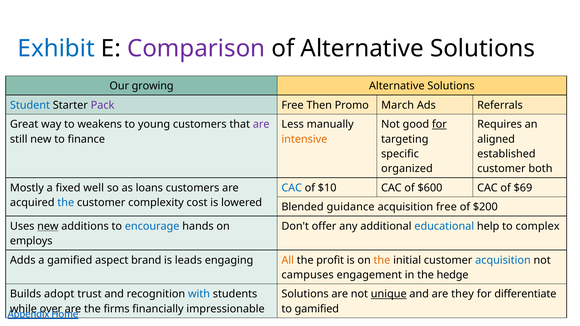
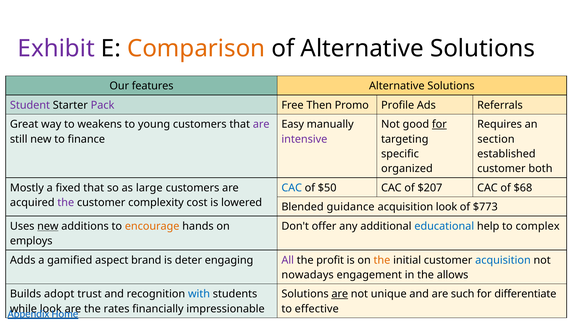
Exhibit colour: blue -> purple (56, 49)
Comparison colour: purple -> orange (196, 49)
growing: growing -> features (153, 86)
Student colour: blue -> purple (30, 105)
March: March -> Profile (398, 105)
Less: Less -> Easy (293, 124)
intensive colour: orange -> purple (304, 139)
aligned: aligned -> section (496, 139)
fixed well: well -> that (94, 188)
loans: loans -> large (149, 188)
$10: $10 -> $50 (327, 188)
$600: $600 -> $207 (430, 188)
$69: $69 -> $68 (523, 188)
the colour: blue -> purple (66, 203)
acquisition free: free -> look (447, 207)
$200: $200 -> $773 (485, 207)
encourage colour: blue -> orange (152, 226)
leads: leads -> deter (188, 260)
All colour: orange -> purple (288, 260)
campuses: campuses -> nowadays (308, 275)
hedge: hedge -> allows (453, 275)
are underline: none -> present (340, 294)
unique underline: present -> none (389, 294)
they: they -> such (463, 294)
over: over -> look (51, 309)
firms: firms -> rates (117, 309)
to gamified: gamified -> effective (317, 309)
